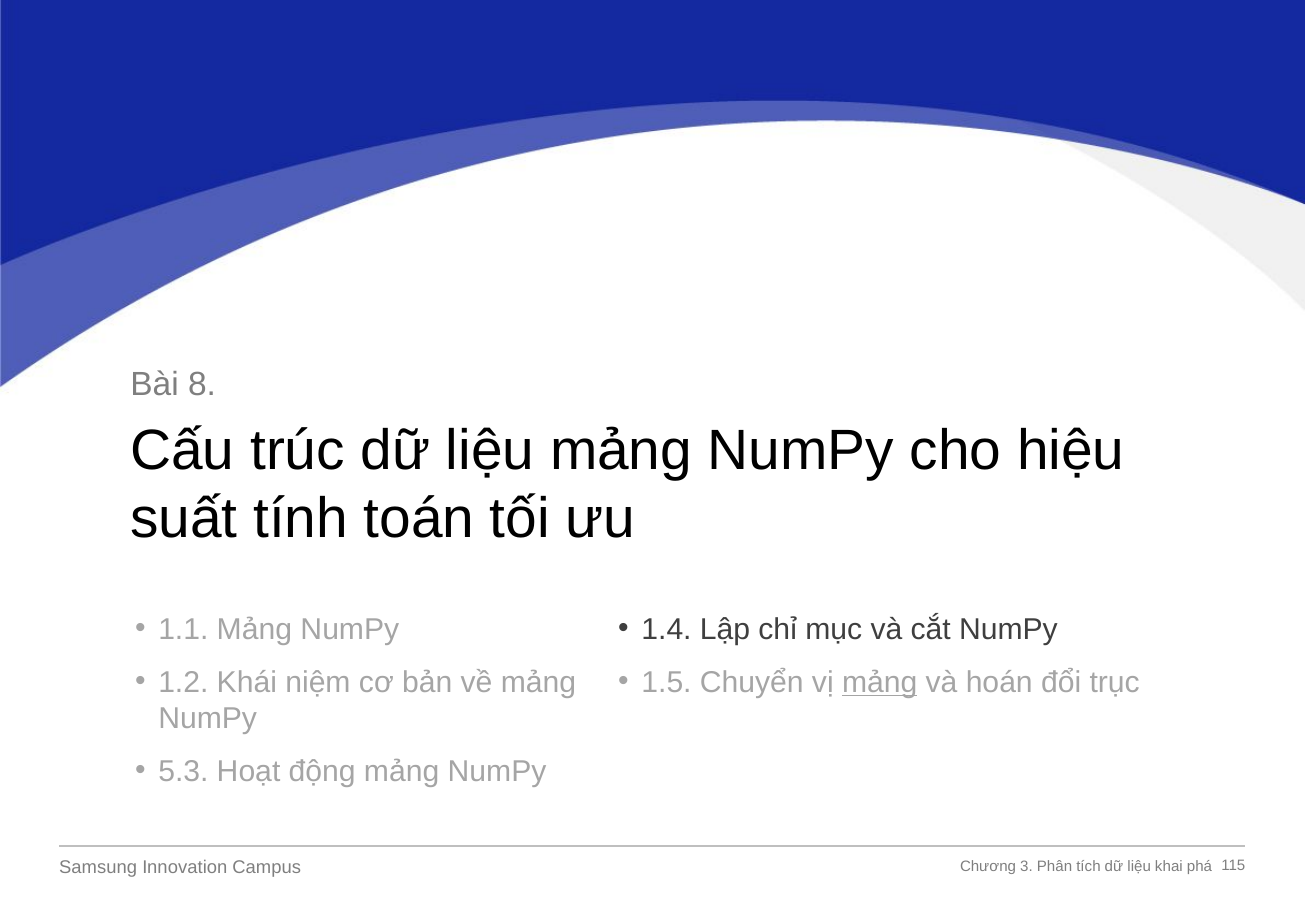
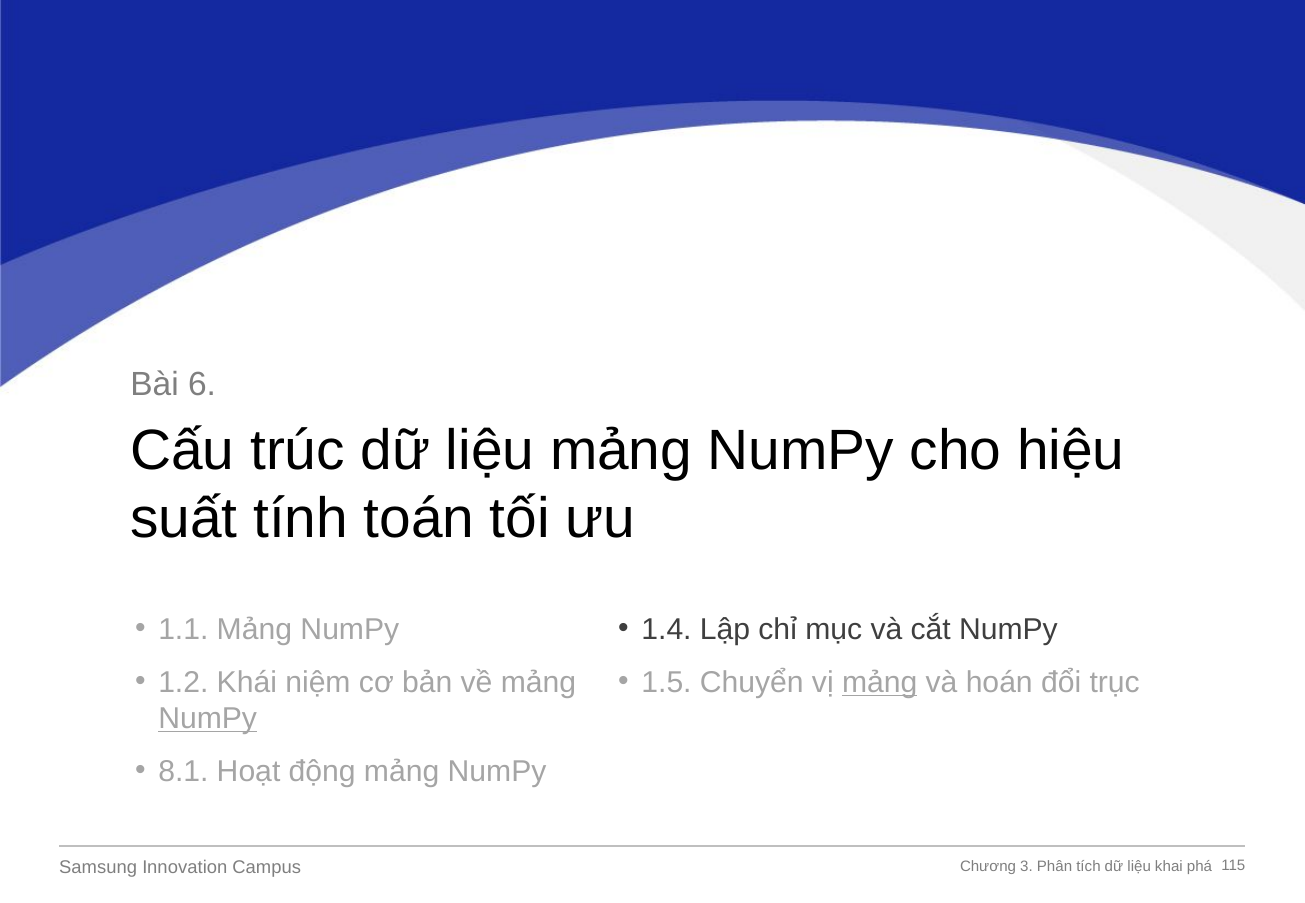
8: 8 -> 6 (202, 385)
NumPy underline: none -> present (208, 719)
5.3: 5.3 -> 8.1 (183, 772)
